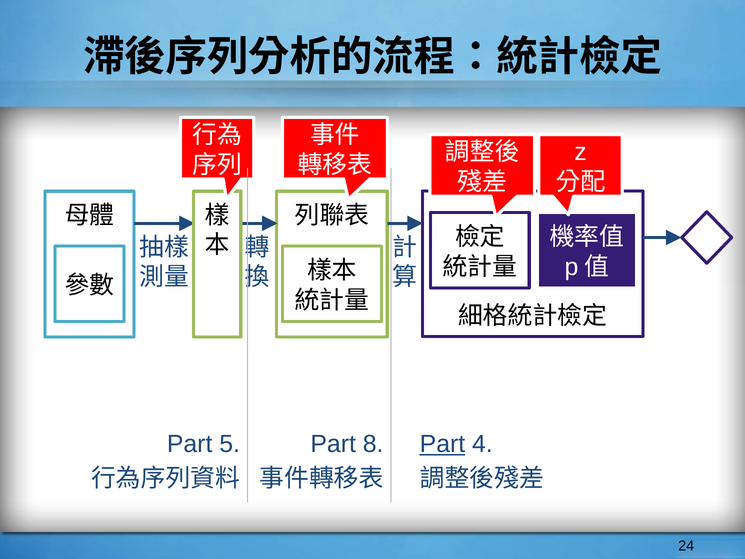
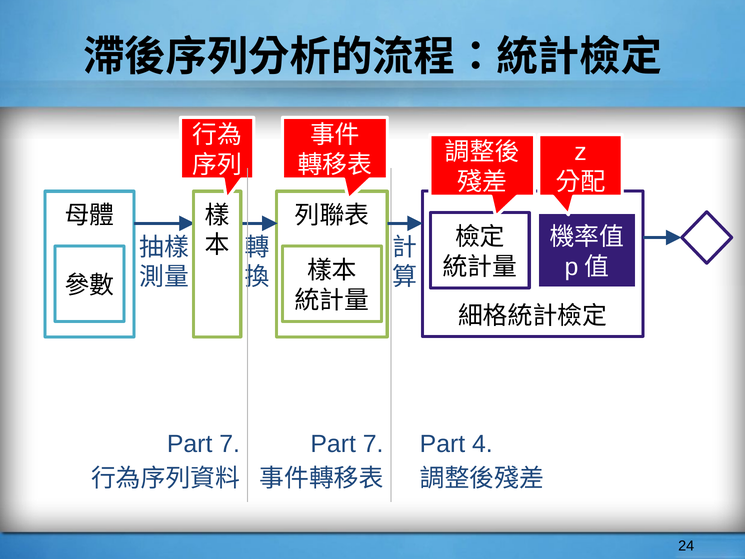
5: 5 -> 7 (230, 444)
8: 8 -> 7 (373, 444)
Part underline: present -> none (442, 444)
